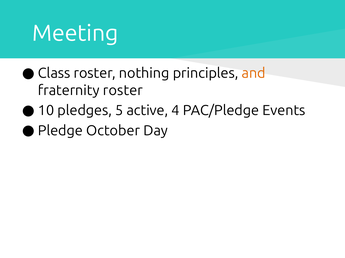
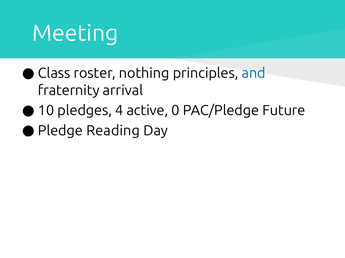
and colour: orange -> blue (254, 73)
fraternity roster: roster -> arrival (123, 91)
5: 5 -> 4 (119, 111)
4: 4 -> 0 (176, 111)
Events: Events -> Future (284, 111)
October: October -> Reading (113, 131)
